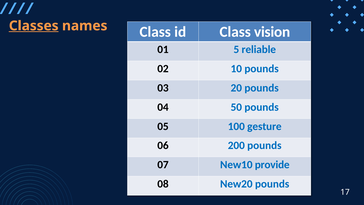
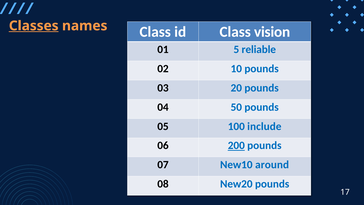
gesture: gesture -> include (264, 126)
200 underline: none -> present (236, 145)
provide: provide -> around (272, 165)
